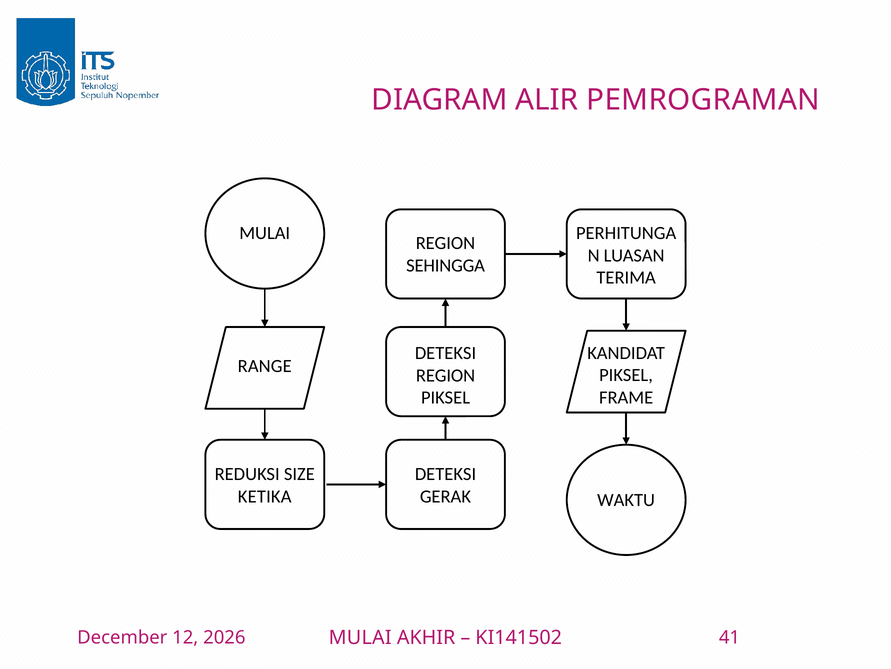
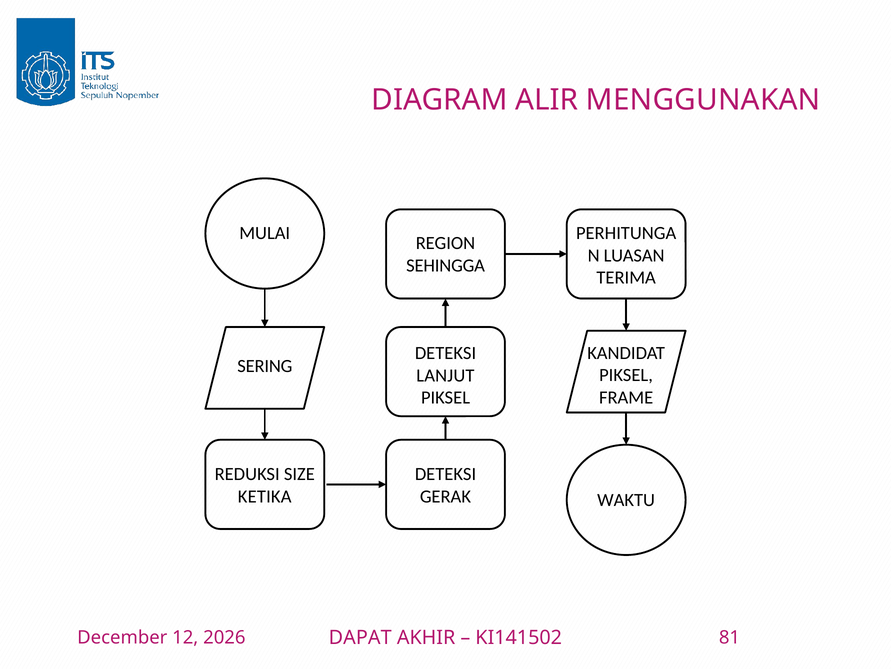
PEMROGRAMAN: PEMROGRAMAN -> MENGGUNAKAN (703, 100)
RANGE: RANGE -> SERING (265, 366)
REGION: REGION -> LANJUT (445, 375)
MULAI: MULAI -> DAPAT (360, 637)
41: 41 -> 81 (730, 637)
